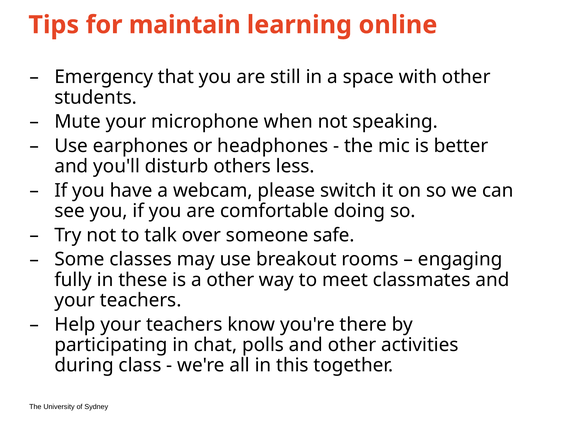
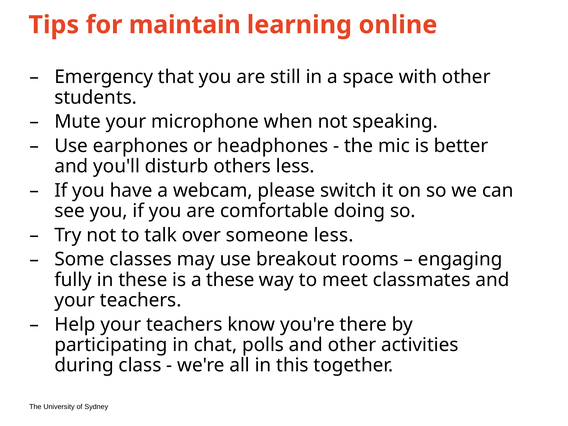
someone safe: safe -> less (334, 235)
a other: other -> these (230, 280)
